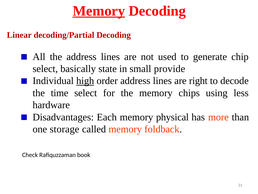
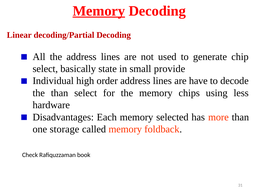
high underline: present -> none (85, 81)
right: right -> have (198, 81)
the time: time -> than (60, 93)
physical: physical -> selected (172, 117)
